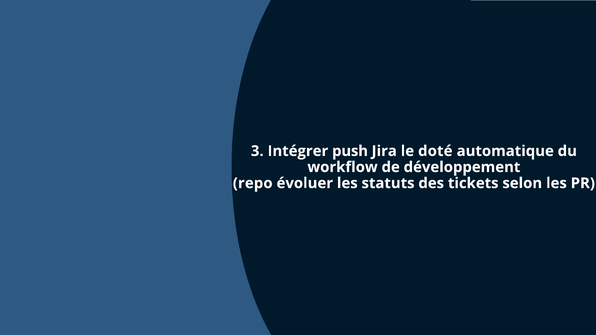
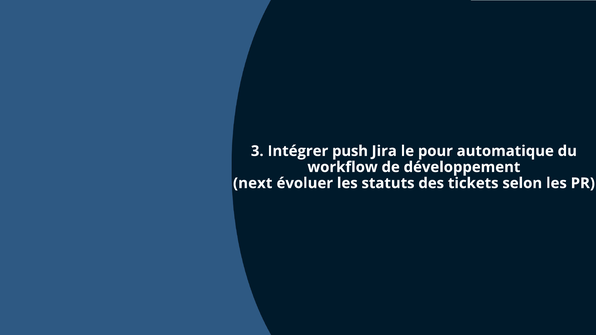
doté: doté -> pour (435, 151)
repo: repo -> next (253, 183)
